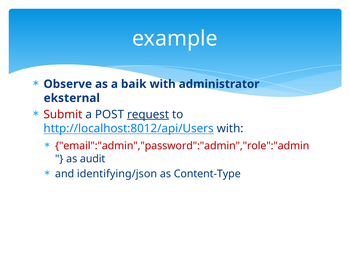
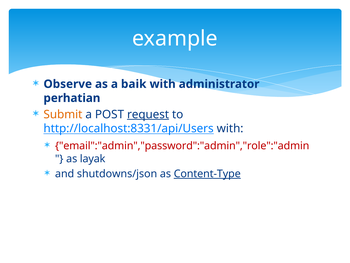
eksternal: eksternal -> perhatian (72, 98)
Submit colour: red -> orange (63, 114)
http://localhost:8012/api/Users: http://localhost:8012/api/Users -> http://localhost:8331/api/Users (129, 128)
audit: audit -> layak (93, 158)
identifying/json: identifying/json -> shutdowns/json (117, 173)
Content-Type underline: none -> present (207, 173)
